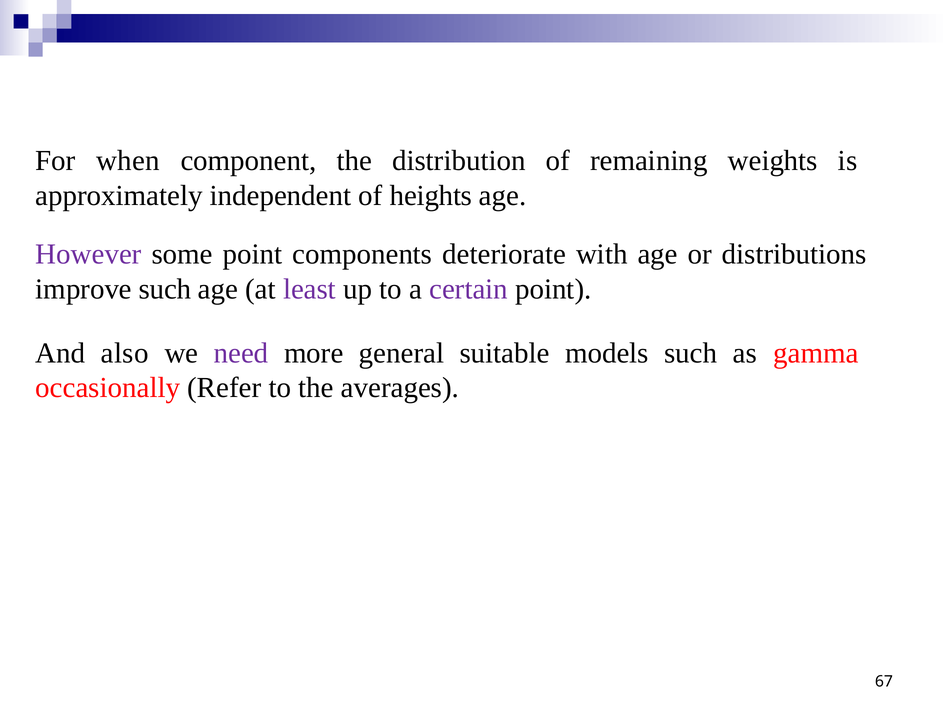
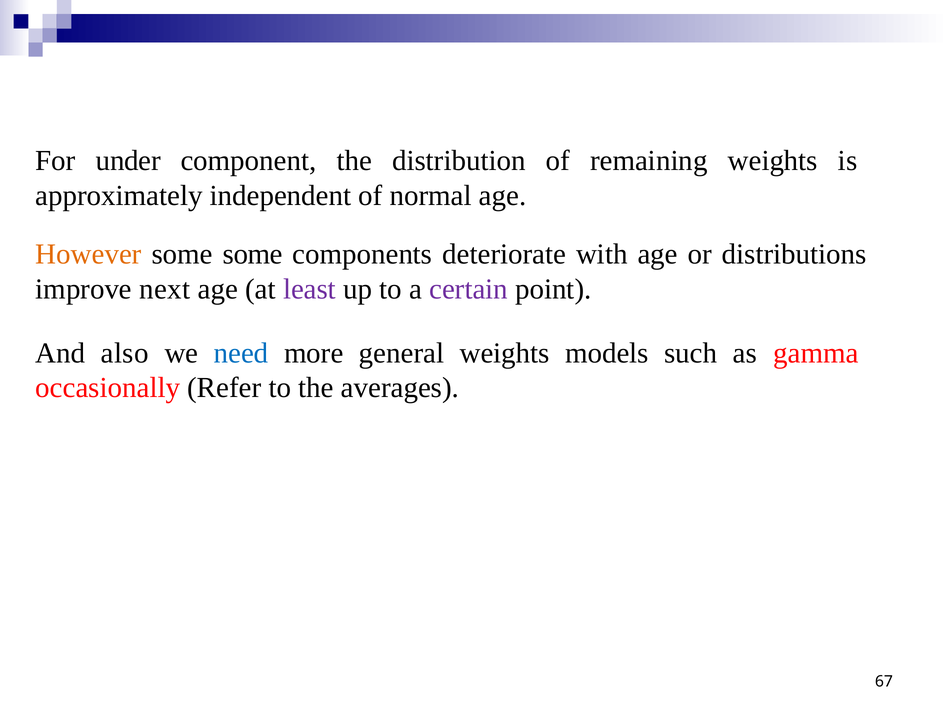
when: when -> under (128, 161)
heights: heights -> normal (431, 195)
However colour: purple -> orange (89, 254)
some point: point -> some (253, 254)
improve such: such -> next (165, 289)
need colour: purple -> blue (241, 353)
general suitable: suitable -> weights (505, 353)
